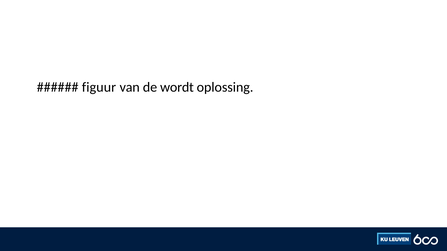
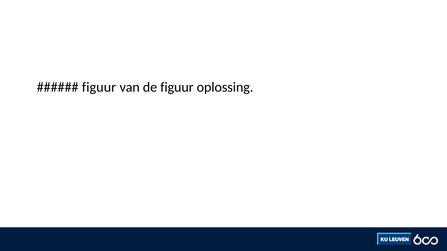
de wordt: wordt -> figuur (177, 87)
